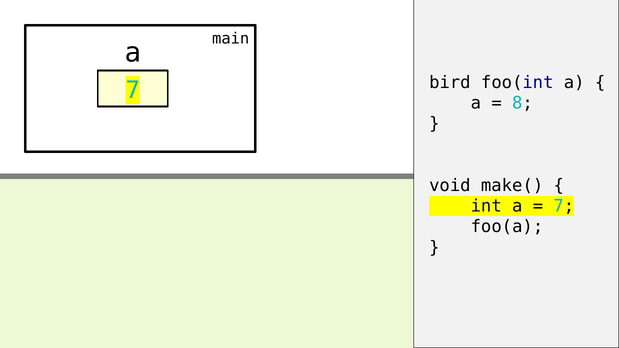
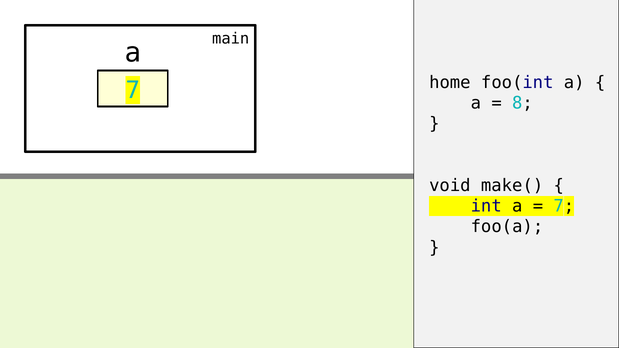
bird: bird -> home (450, 82)
